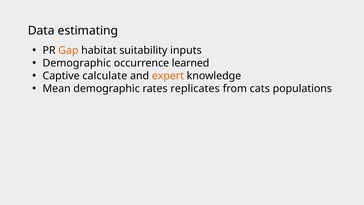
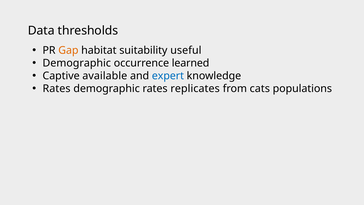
estimating: estimating -> thresholds (88, 31)
inputs: inputs -> useful (186, 50)
calculate: calculate -> available (105, 76)
expert colour: orange -> blue (168, 76)
Mean: Mean -> Rates (57, 89)
